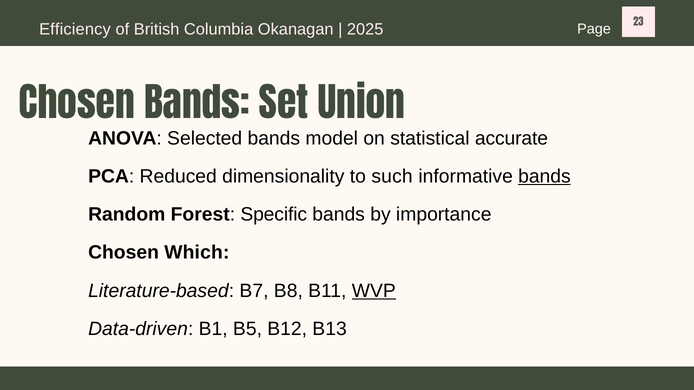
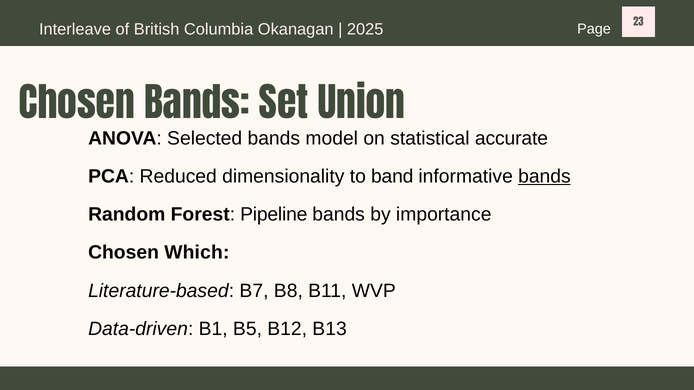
Efficiency: Efficiency -> Interleave (75, 29)
such: such -> band (392, 176)
Specific: Specific -> Pipeline (274, 215)
WVP underline: present -> none (374, 291)
